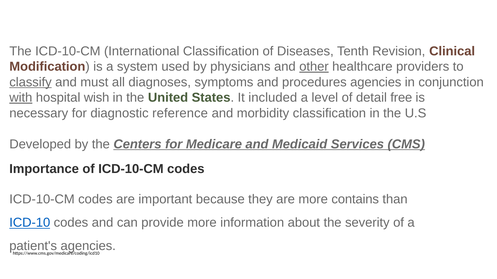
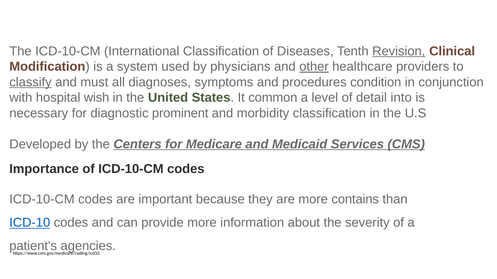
Revision underline: none -> present (399, 51)
procedures agencies: agencies -> condition (376, 82)
with underline: present -> none (21, 98)
included: included -> common (273, 98)
free: free -> into (401, 98)
reference: reference -> prominent (180, 113)
